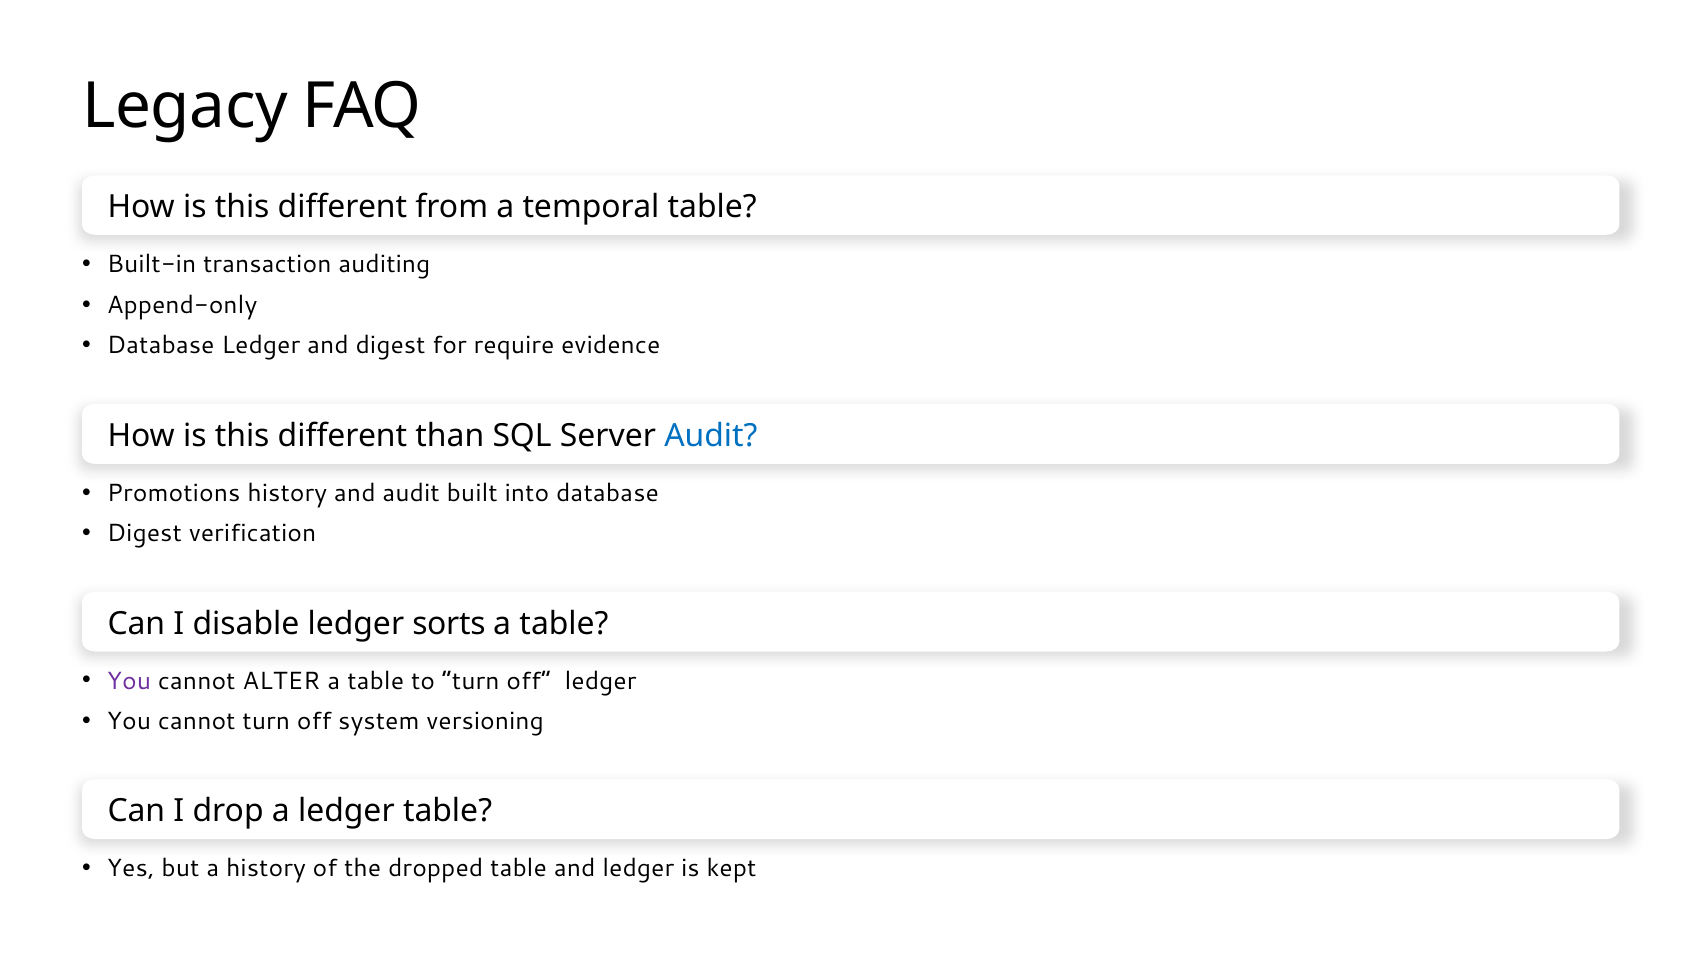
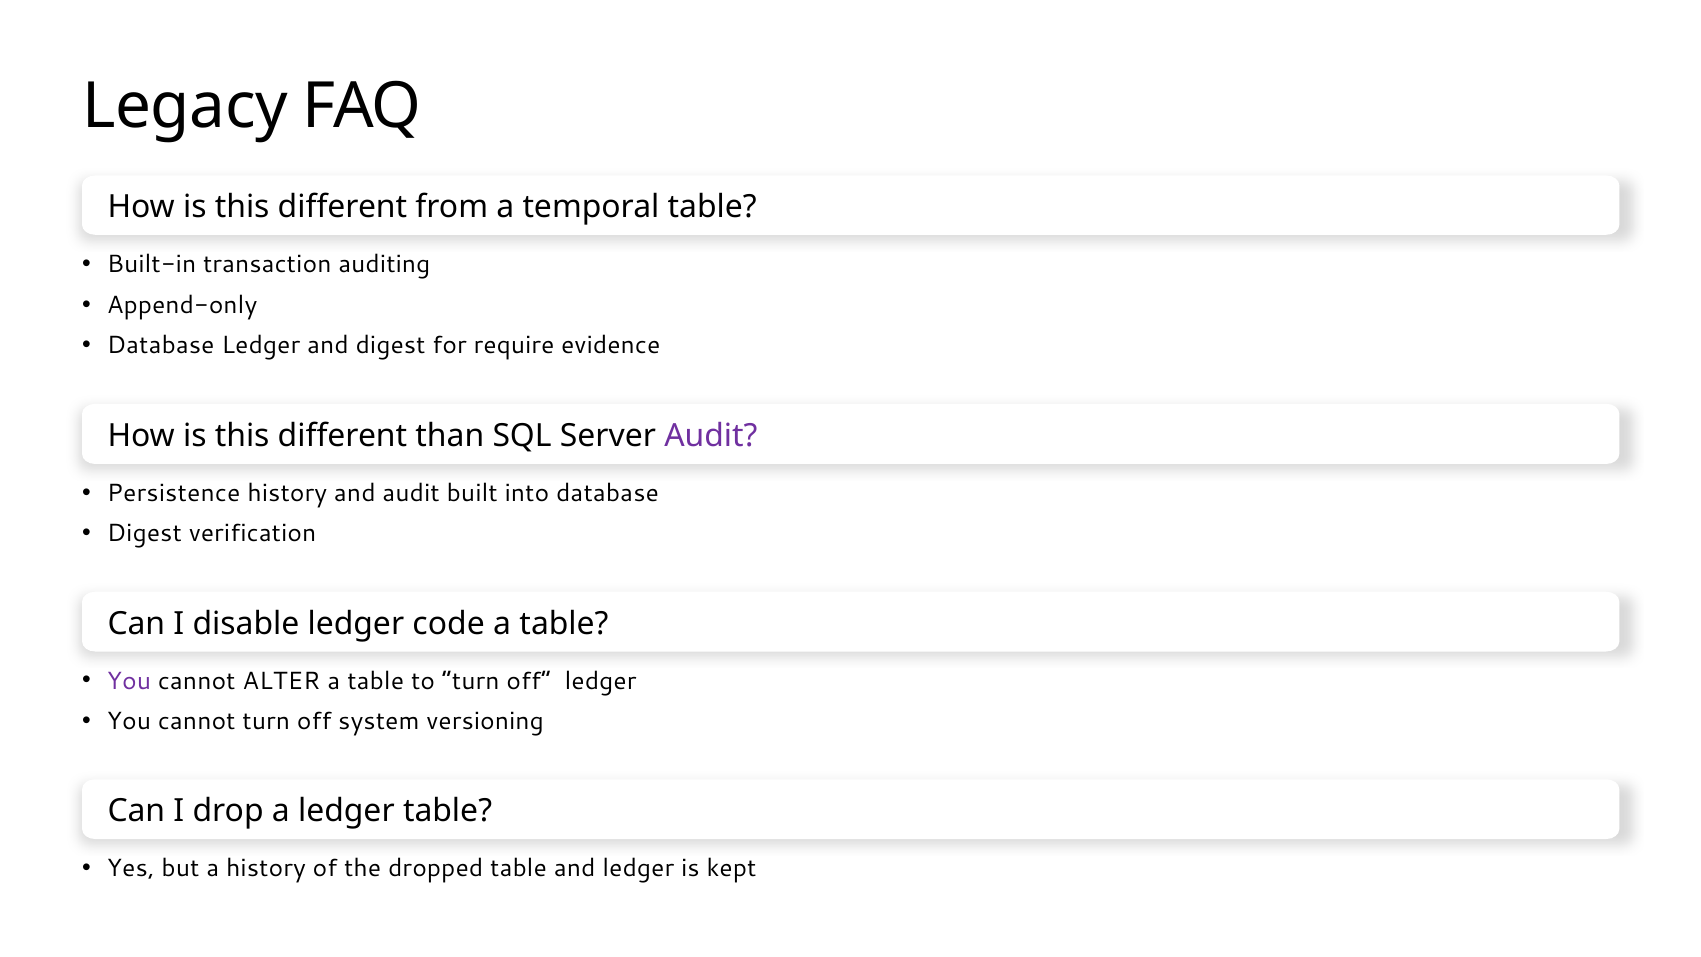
Audit colour: blue -> purple (711, 436)
Promotions: Promotions -> Persistence (174, 493)
sorts: sorts -> code (449, 624)
